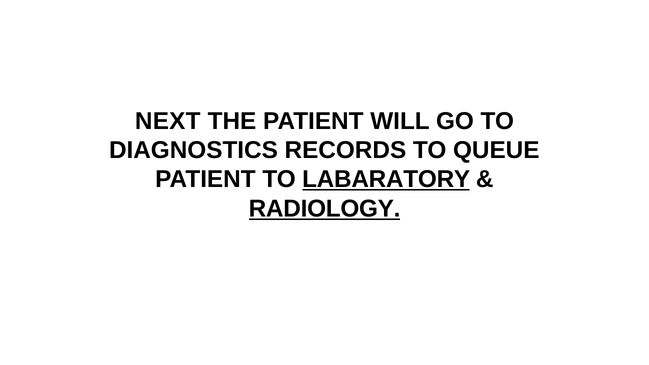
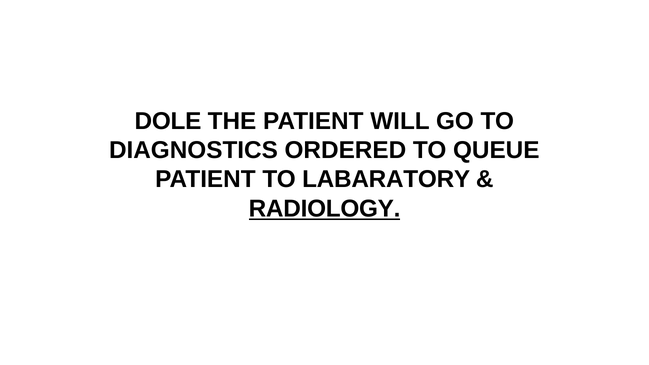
NEXT: NEXT -> DOLE (168, 121)
RECORDS: RECORDS -> ORDERED (345, 150)
LABARATORY underline: present -> none (386, 179)
